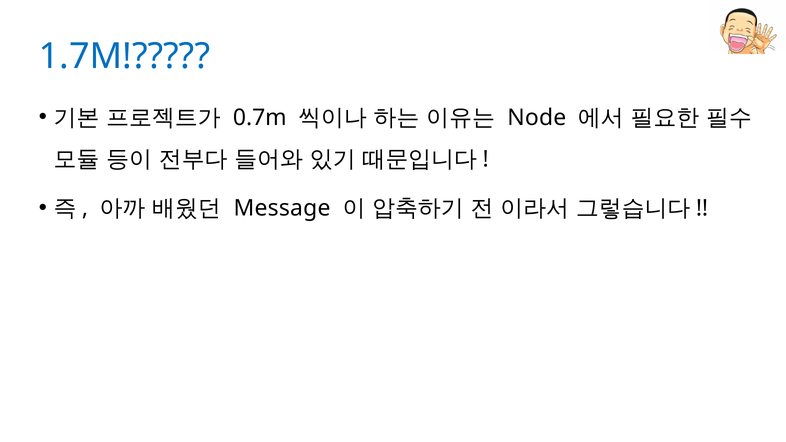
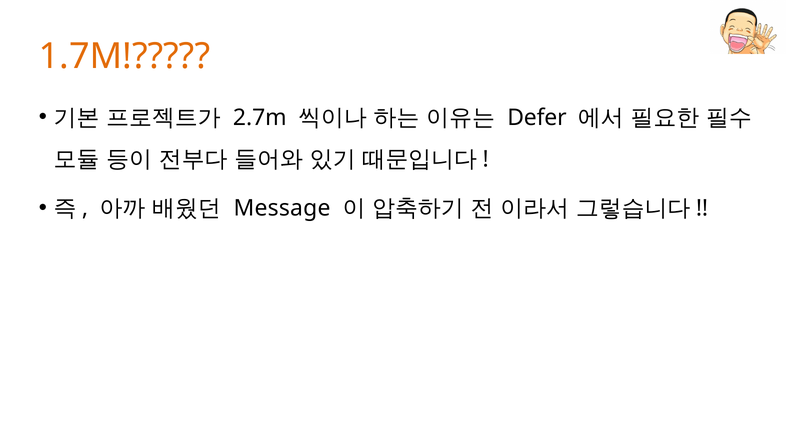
1.7M colour: blue -> orange (125, 56)
0.7m: 0.7m -> 2.7m (260, 118)
Node: Node -> Defer (537, 118)
